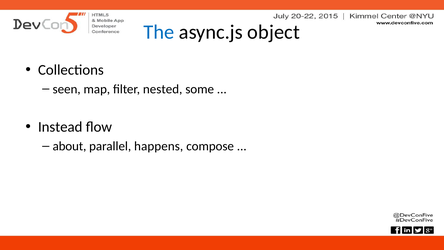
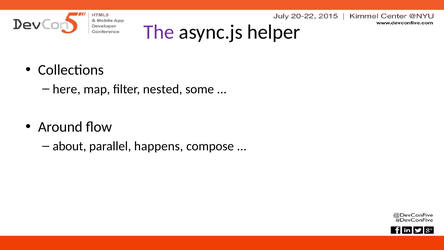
The colour: blue -> purple (159, 32)
object: object -> helper (274, 32)
seen: seen -> here (67, 89)
Instead: Instead -> Around (60, 127)
